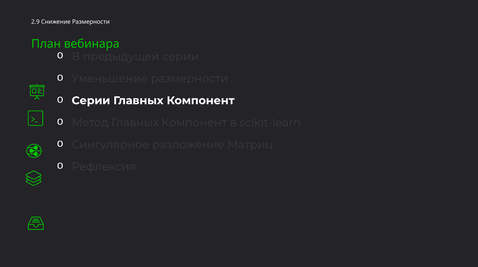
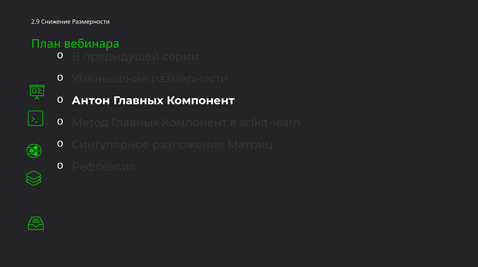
Серии: Серии -> Антон (91, 101)
